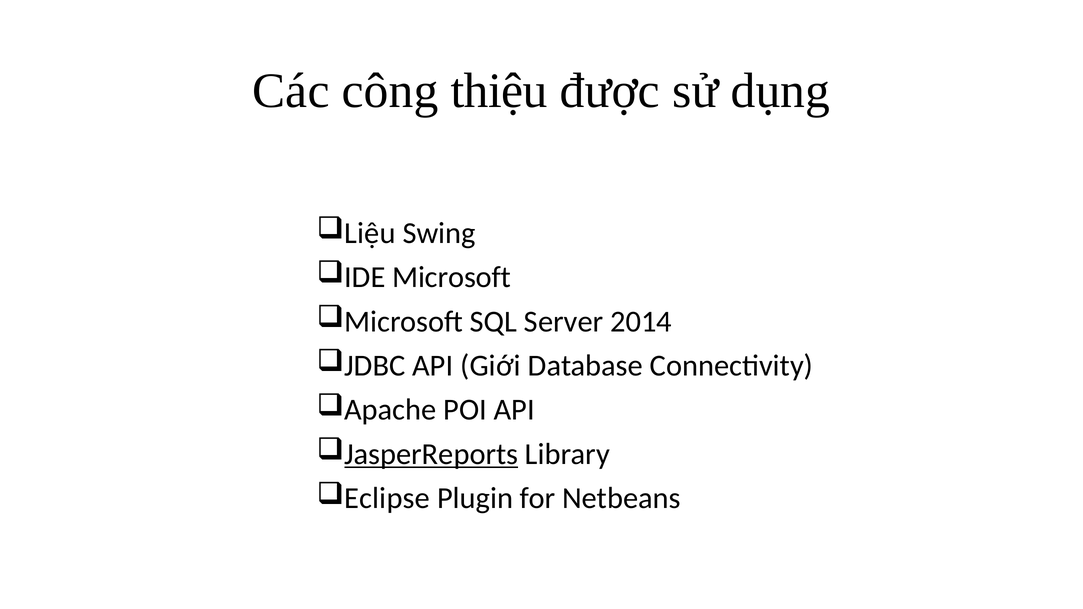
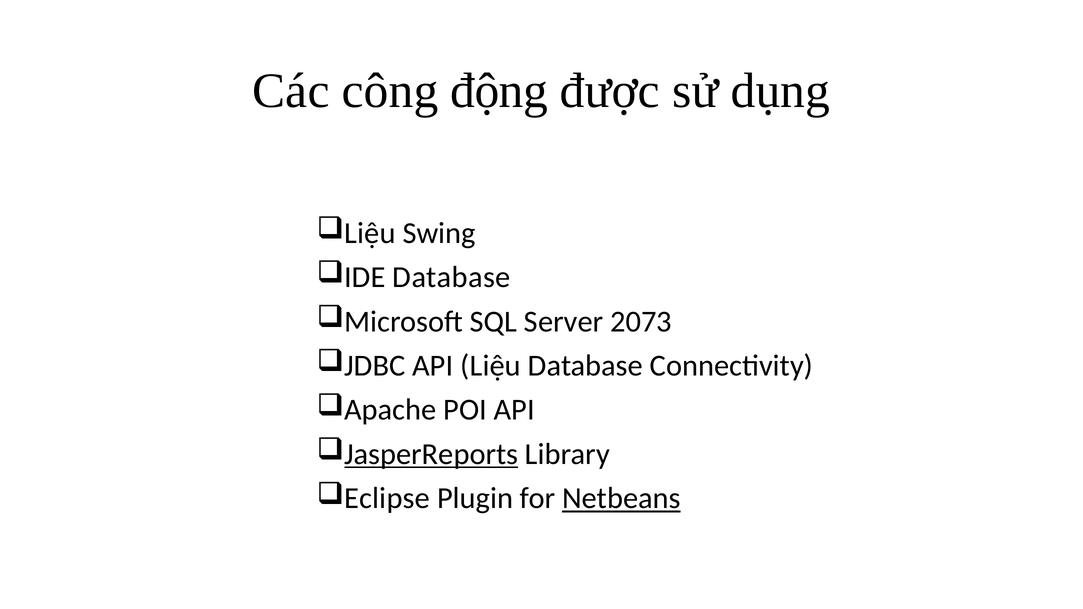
thiệu: thiệu -> động (499, 91)
IDE Microsoft: Microsoft -> Database (451, 277)
2014: 2014 -> 2073 (641, 322)
API Giới: Giới -> Liệu (491, 366)
Netbeans underline: none -> present (621, 498)
